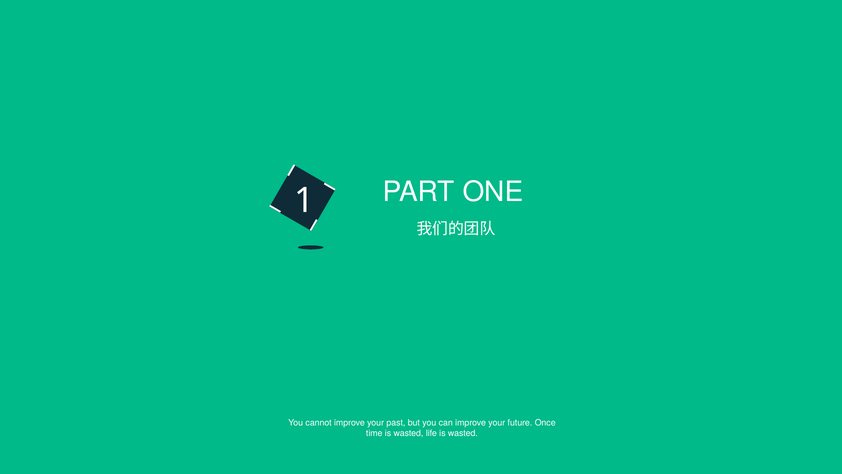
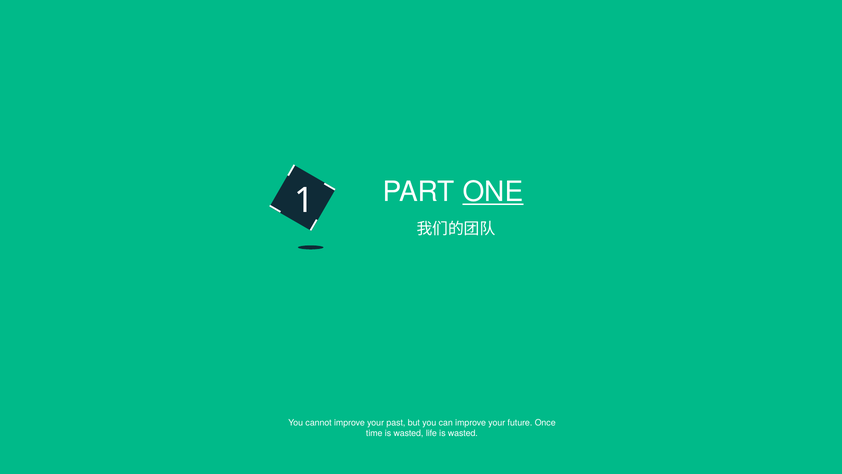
ONE underline: none -> present (493, 192)
